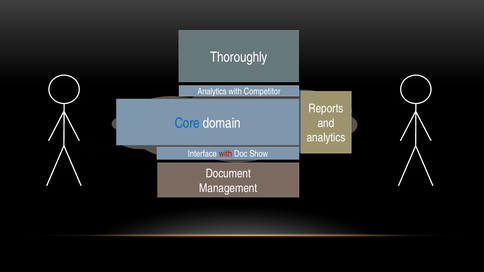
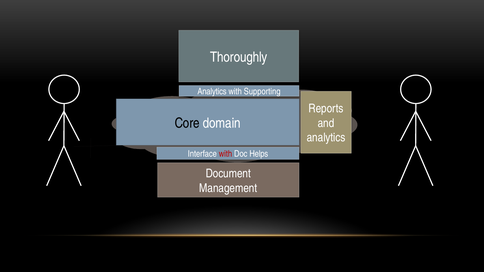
Competitor: Competitor -> Supporting (262, 92)
Core colour: blue -> black (187, 123)
Show: Show -> Helps (259, 154)
